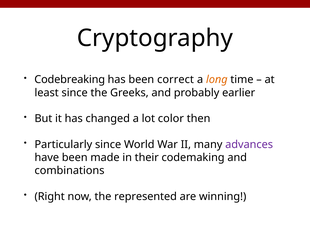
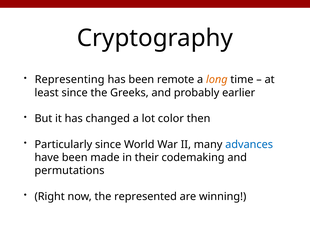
Codebreaking: Codebreaking -> Representing (70, 79)
correct: correct -> remote (176, 79)
advances colour: purple -> blue (249, 144)
combinations: combinations -> permutations (69, 170)
